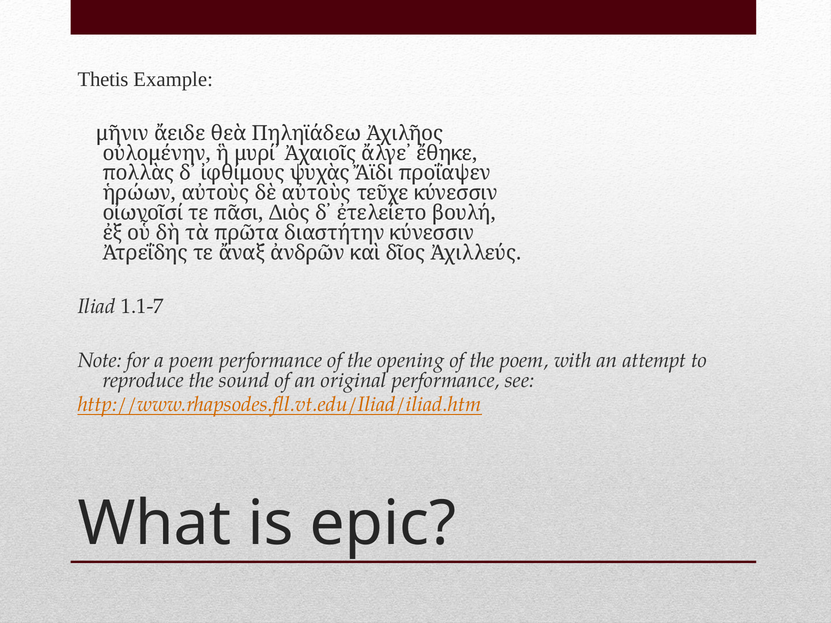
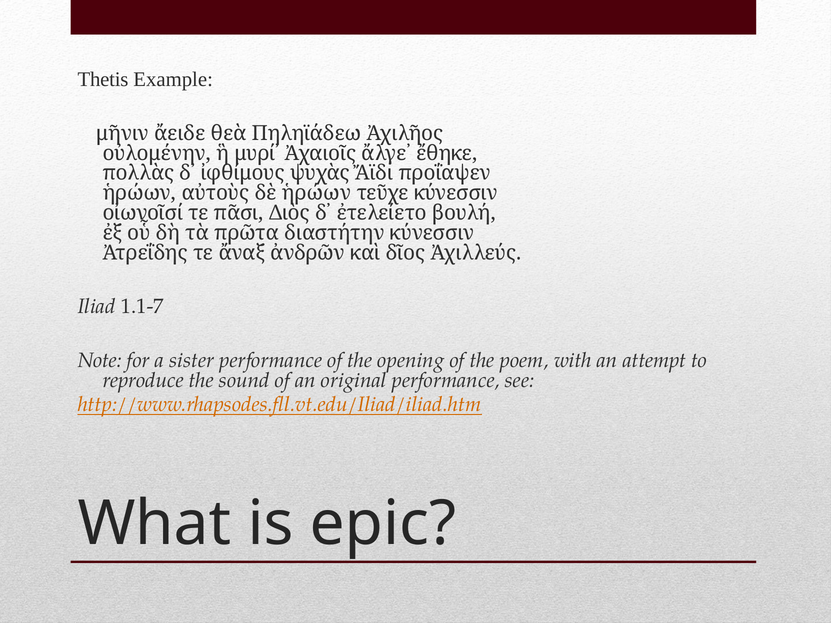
δὲ αὐτοὺς: αὐτοὺς -> ἡρώων (316, 193)
a poem: poem -> sister (192, 360)
